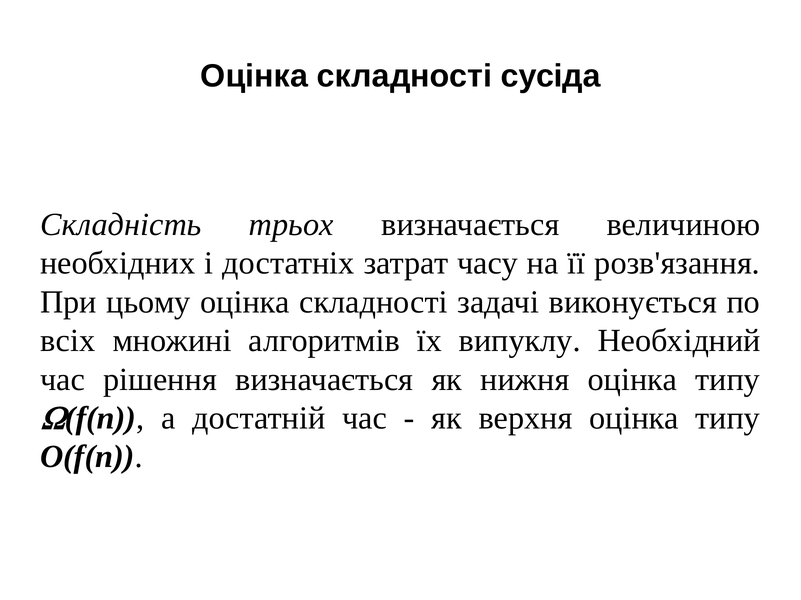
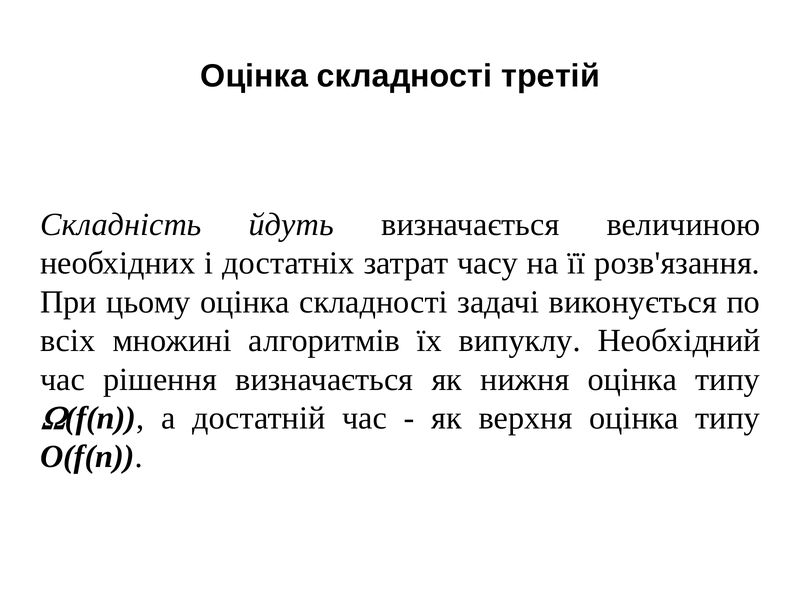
сусіда: сусіда -> третій (551, 76)
трьох: трьох -> йдуть (291, 225)
